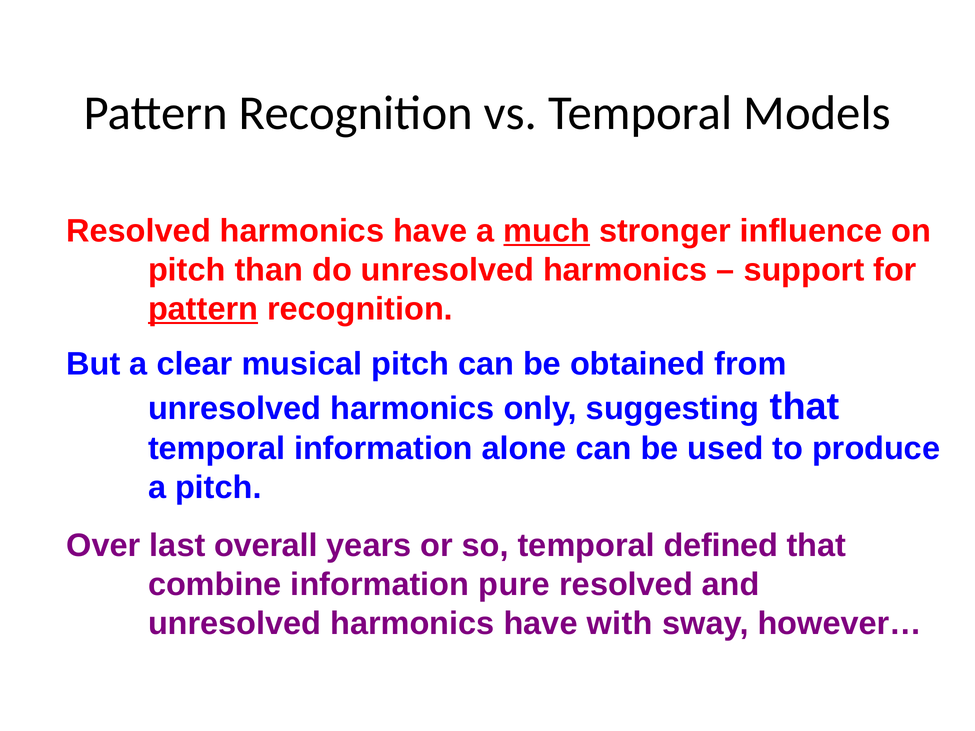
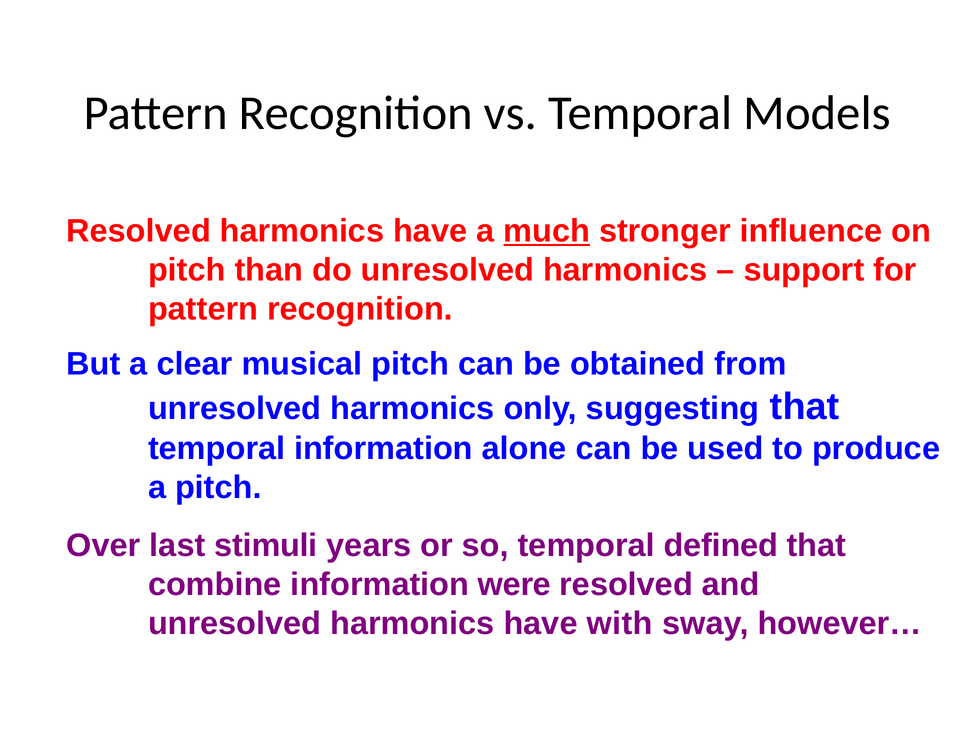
pattern underline: present -> none (203, 309)
overall: overall -> stimuli (266, 546)
pure: pure -> were (514, 585)
